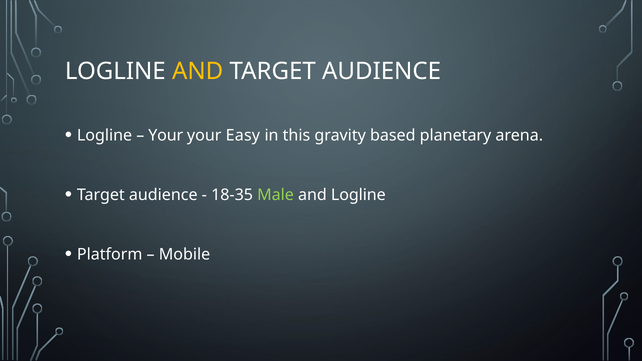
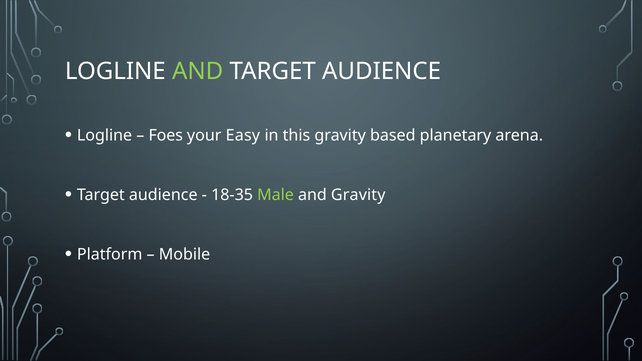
AND colour: yellow -> light green (198, 71)
Your: Your -> Foes (166, 135)
and Logline: Logline -> Gravity (358, 195)
